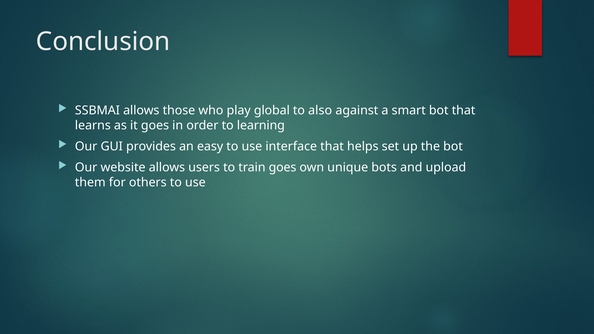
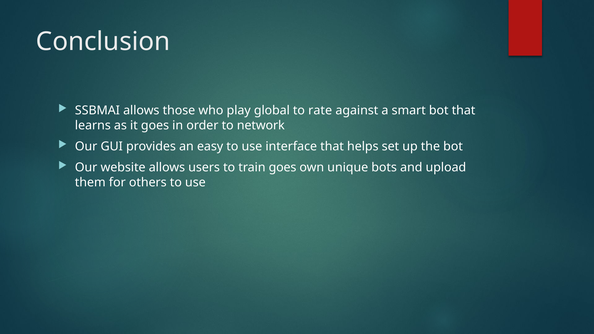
also: also -> rate (320, 111)
learning: learning -> network (261, 125)
